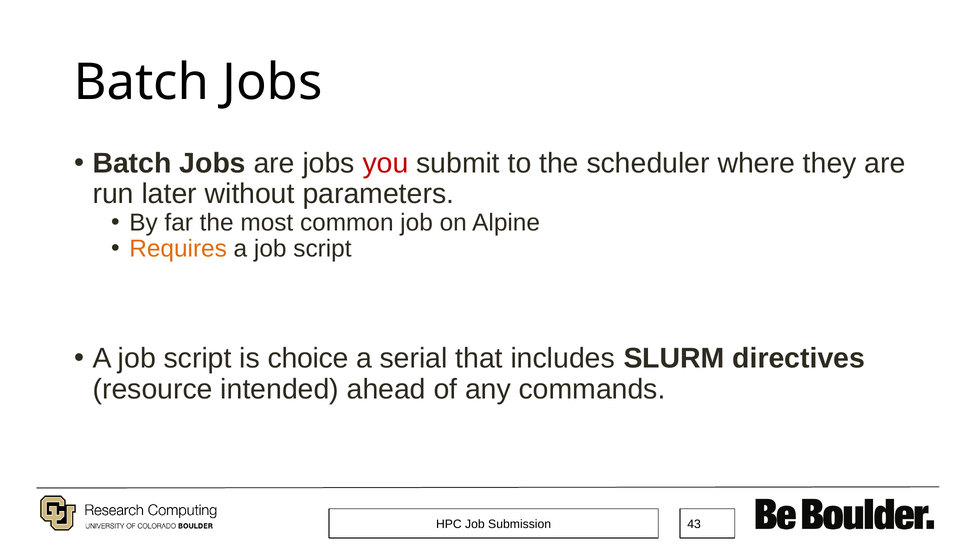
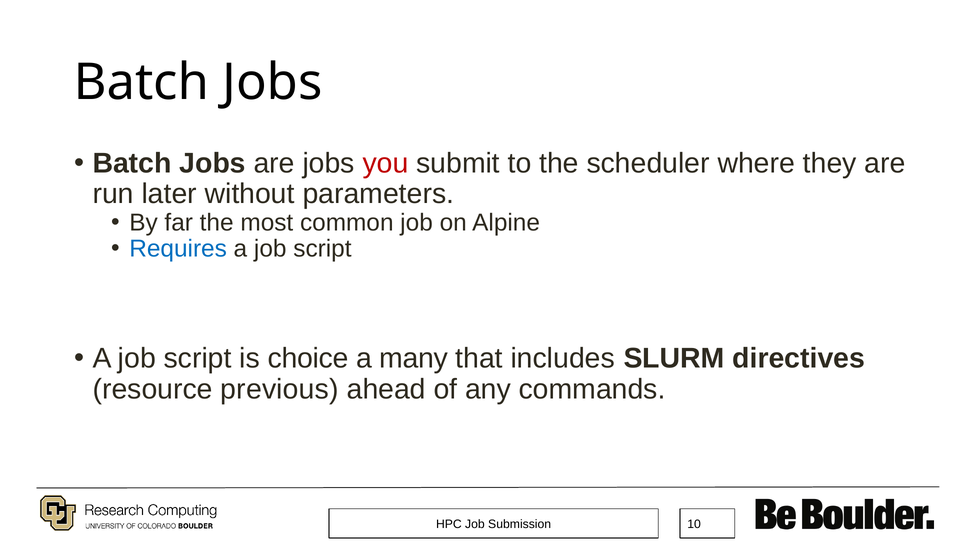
Requires colour: orange -> blue (178, 249)
serial: serial -> many (414, 358)
intended: intended -> previous (280, 389)
43: 43 -> 10 (694, 524)
